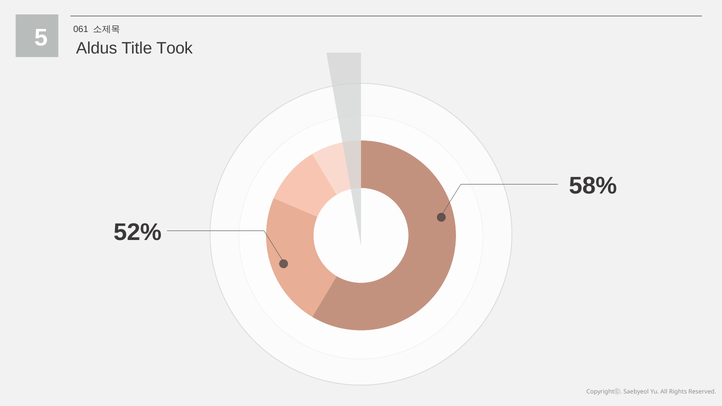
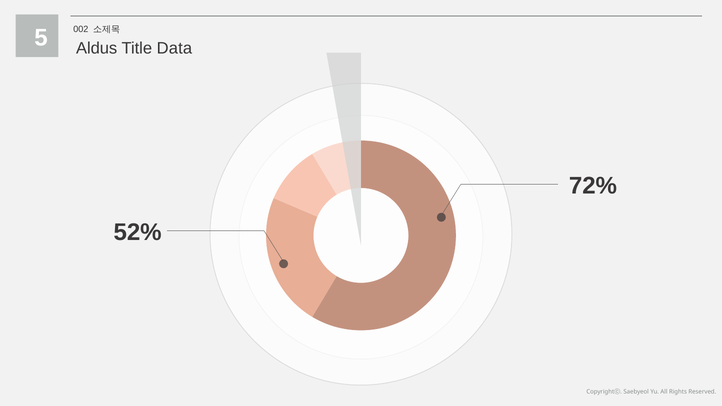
061: 061 -> 002 (81, 30)
Took: Took -> Data (174, 48)
58%: 58% -> 72% (593, 186)
